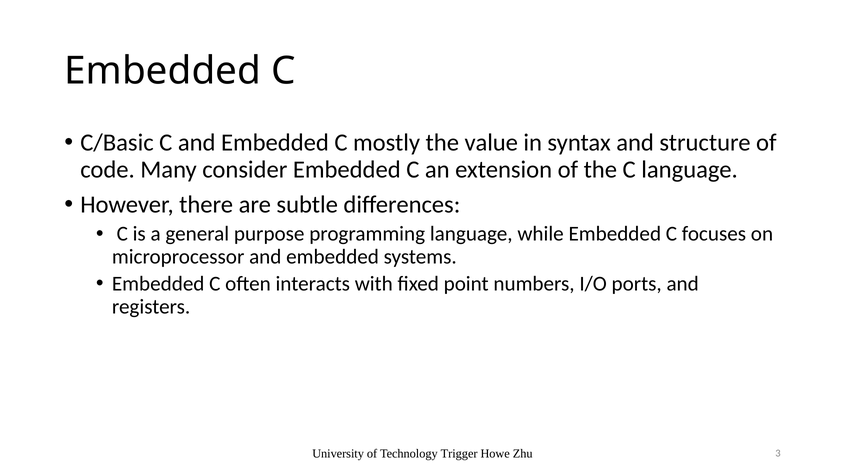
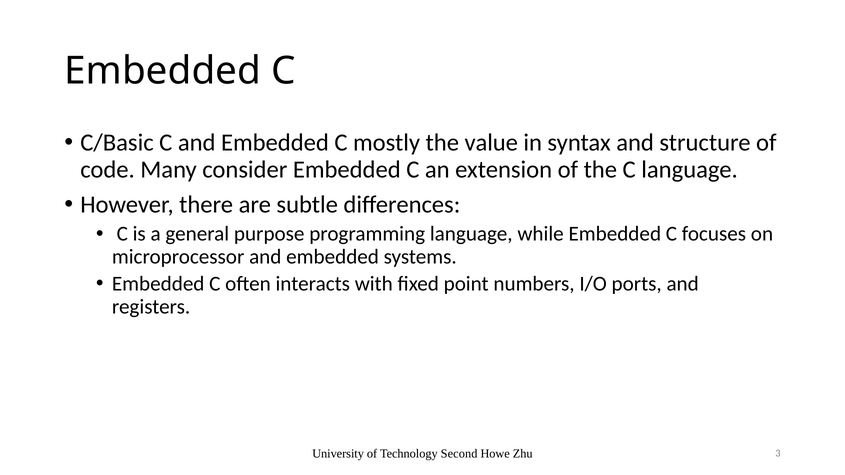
Trigger: Trigger -> Second (459, 454)
